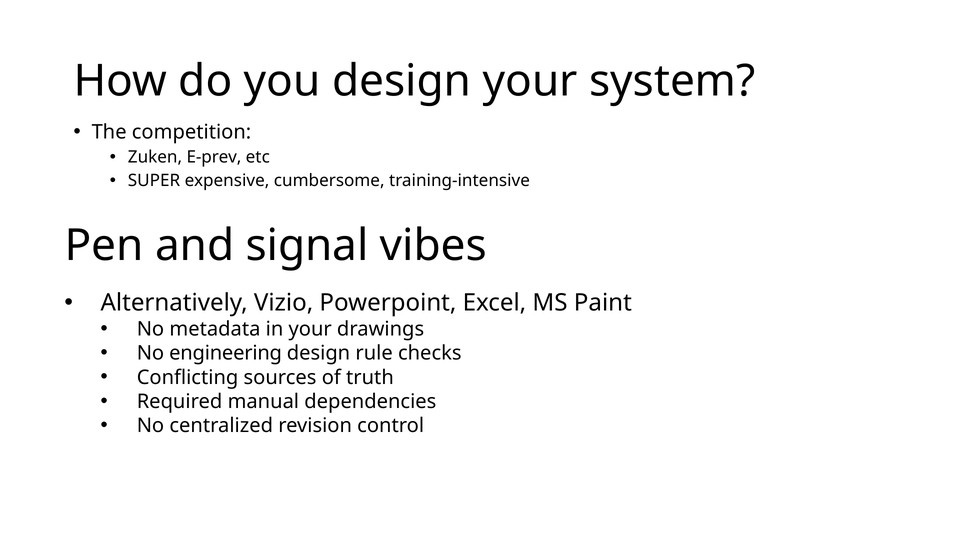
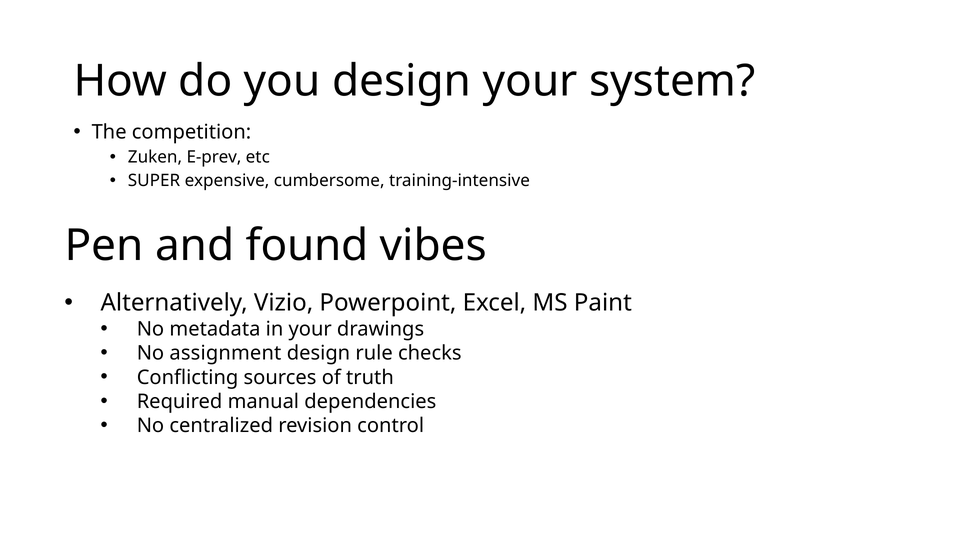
signal: signal -> found (307, 245)
engineering: engineering -> assignment (225, 353)
